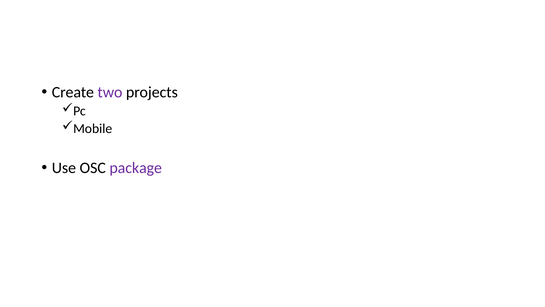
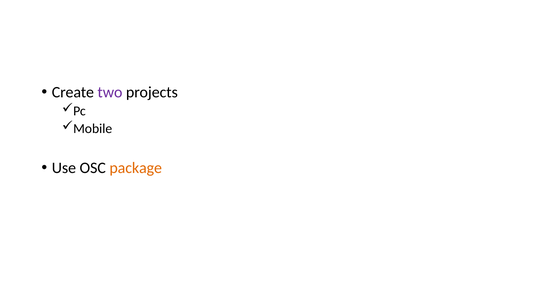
package colour: purple -> orange (136, 168)
